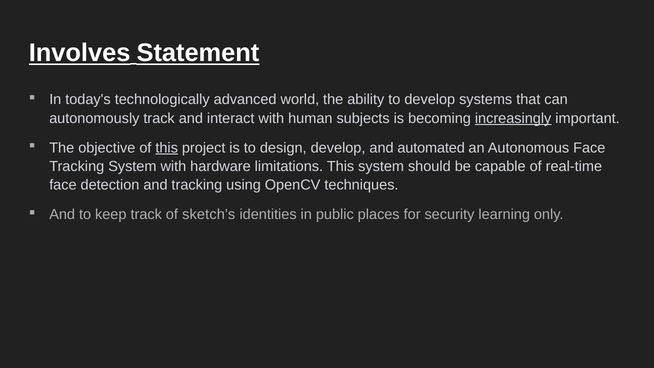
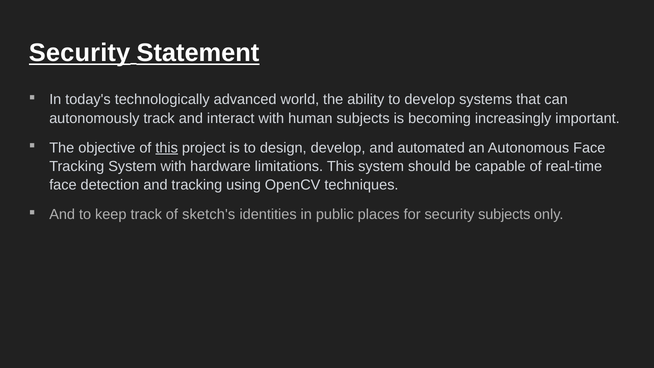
Involves: Involves -> Security (80, 53)
increasingly underline: present -> none (513, 118)
security learning: learning -> subjects (504, 214)
